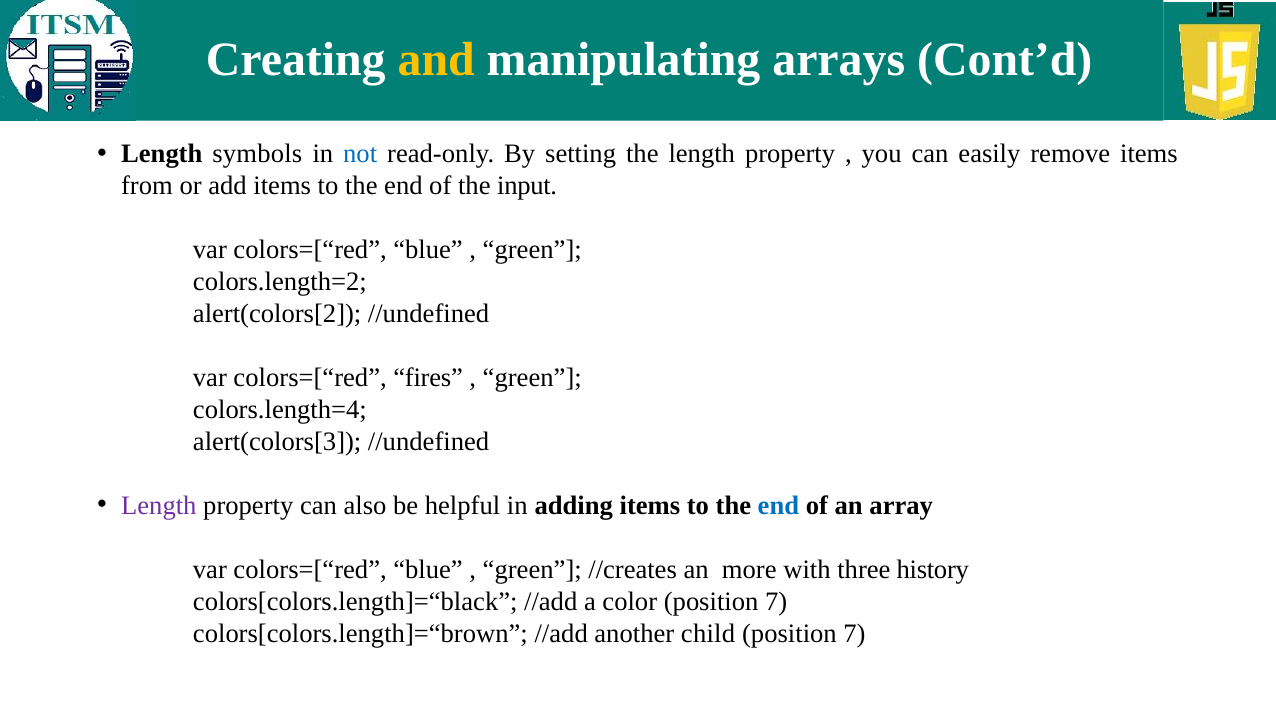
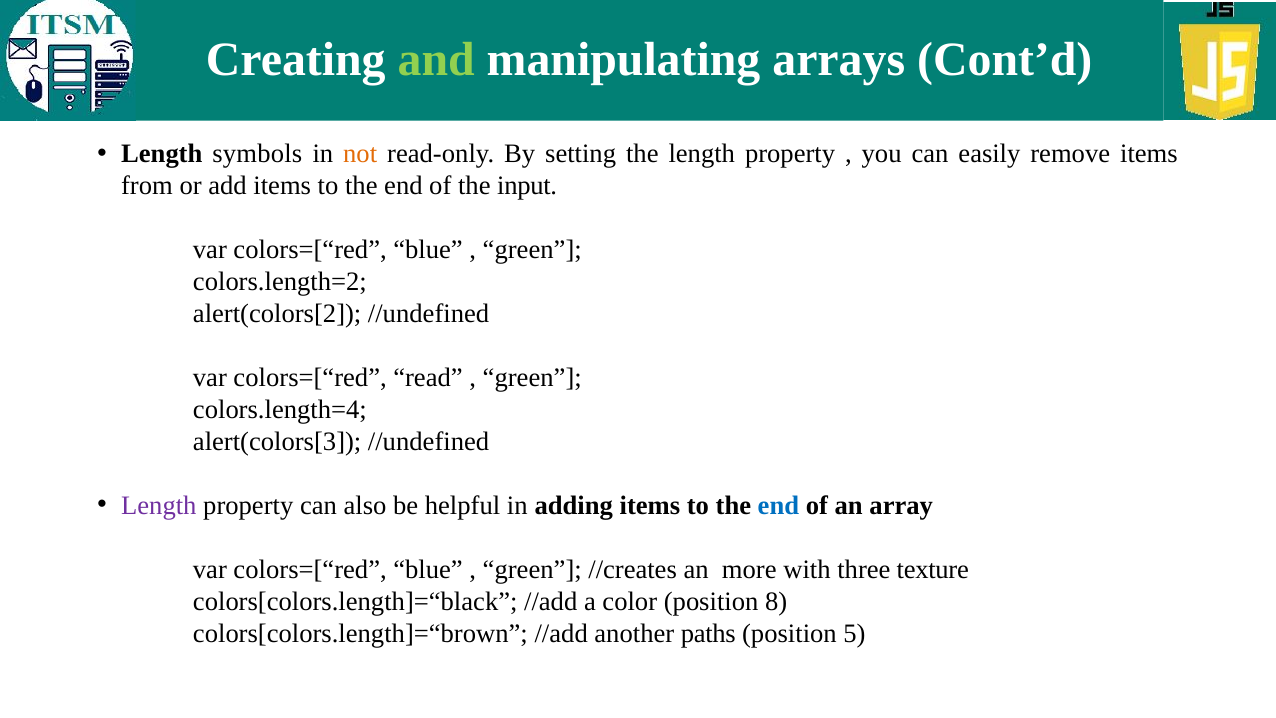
and colour: yellow -> light green (436, 60)
not colour: blue -> orange (360, 154)
fires: fires -> read (428, 377)
history: history -> texture (933, 569)
color position 7: 7 -> 8 (776, 601)
child: child -> paths (708, 633)
7: 7 -> 5 (854, 633)
